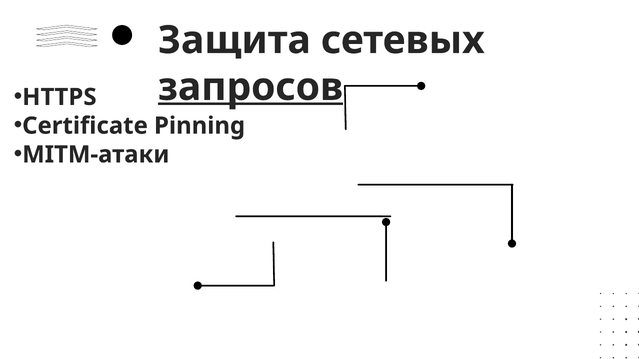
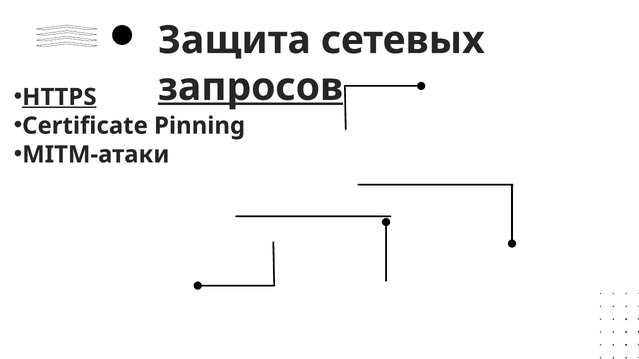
HTTPS underline: none -> present (59, 97)
